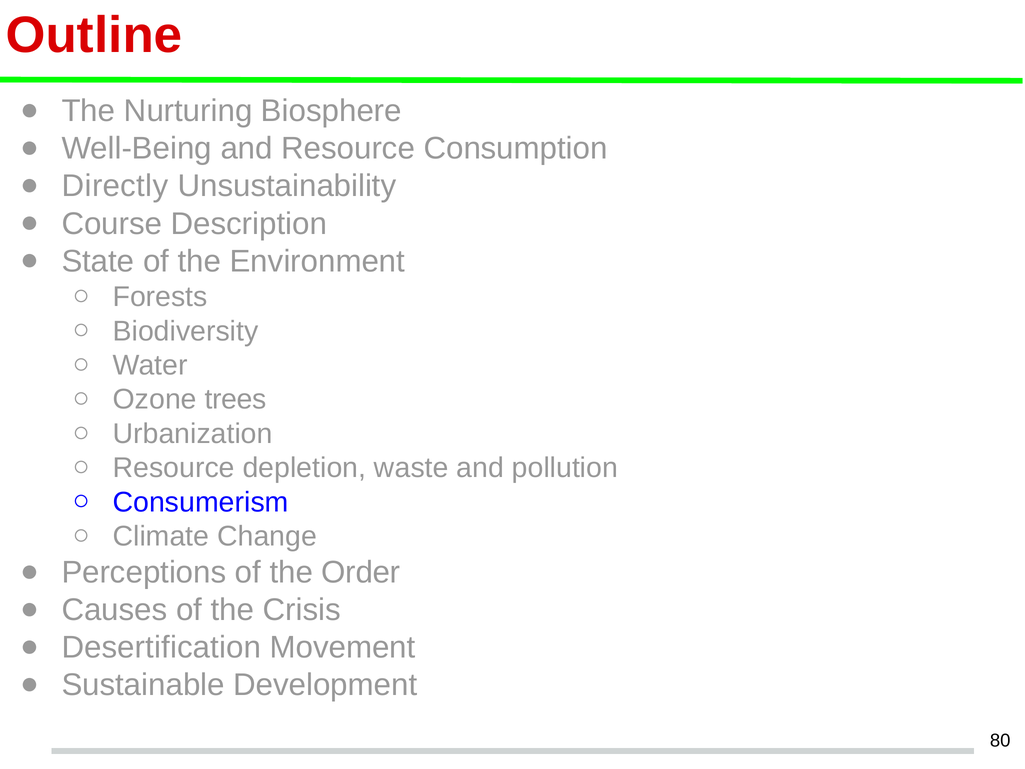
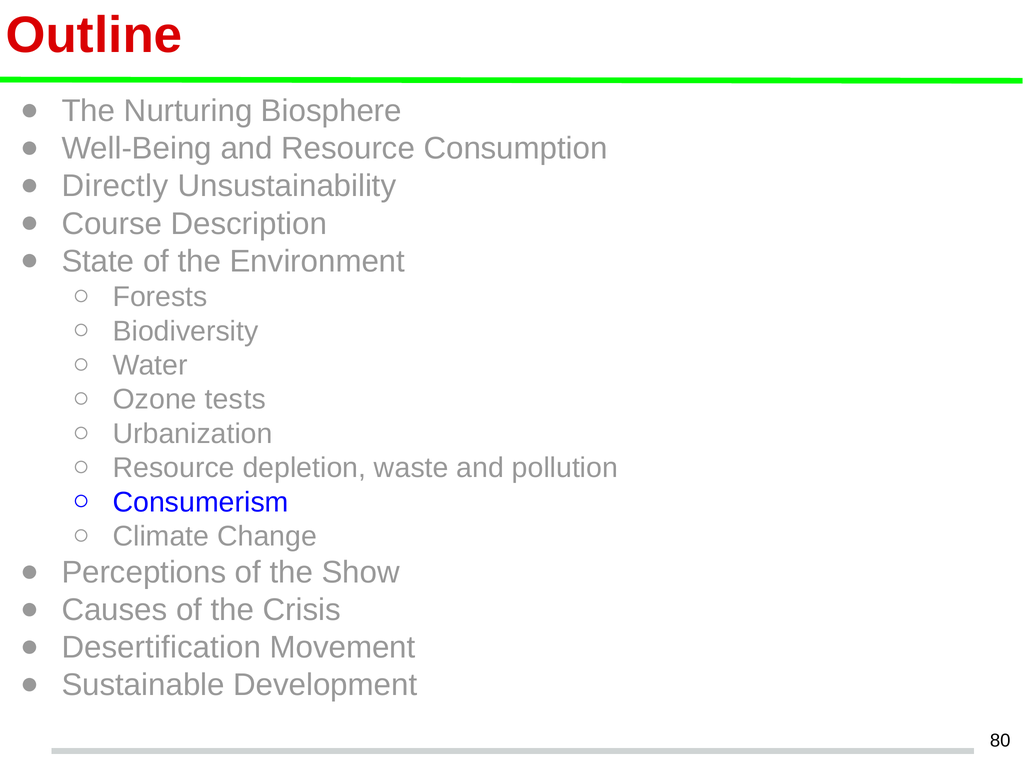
trees: trees -> tests (235, 399)
Order: Order -> Show (361, 572)
